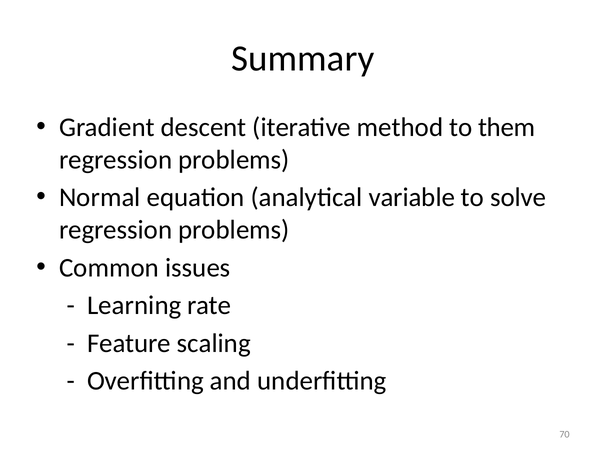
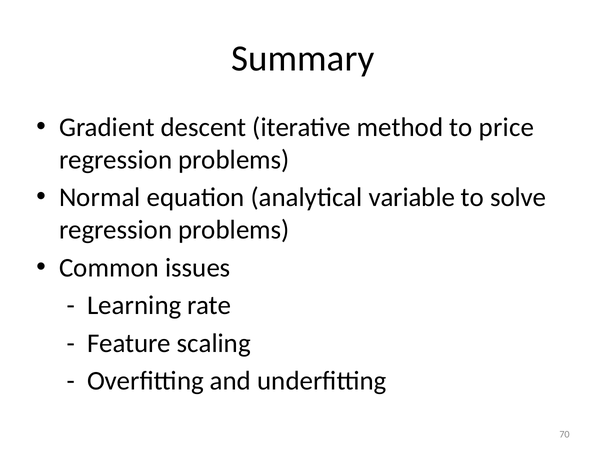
them: them -> price (506, 127)
